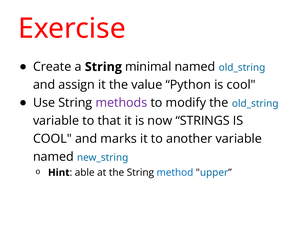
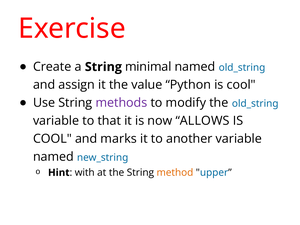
STRINGS: STRINGS -> ALLOWS (203, 121)
able: able -> with (85, 173)
method colour: blue -> orange (175, 173)
